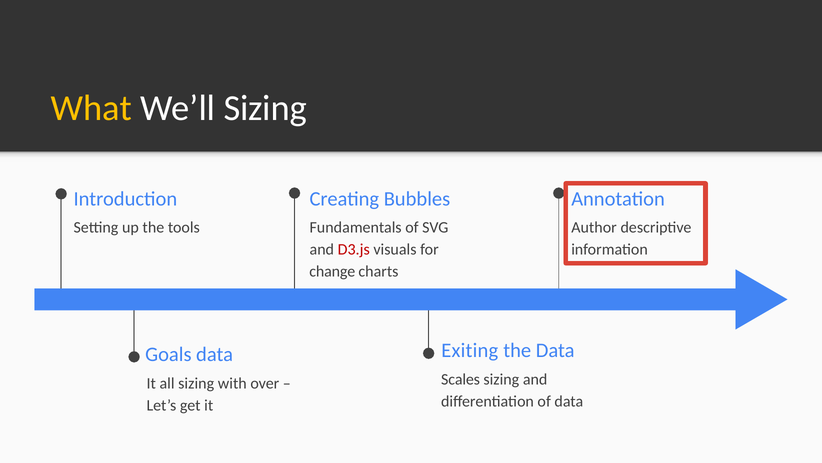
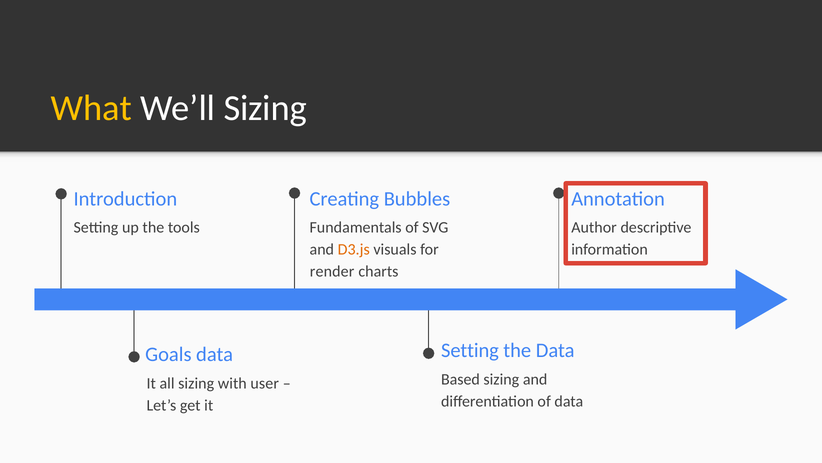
D3.js colour: red -> orange (354, 249)
change: change -> render (332, 271)
Exiting: Exiting -> Setting (470, 350)
Scales: Scales -> Based (460, 379)
over: over -> user (265, 383)
